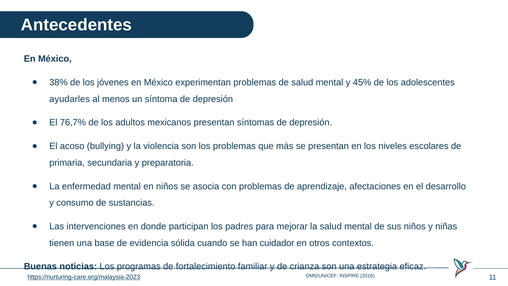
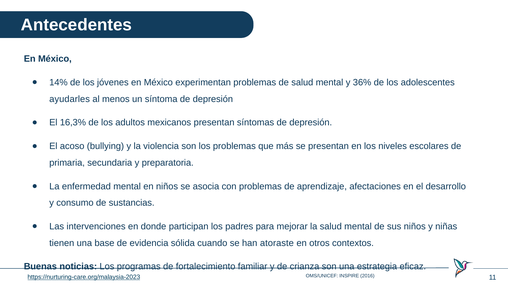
38%: 38% -> 14% (58, 82)
45%: 45% -> 36% (362, 82)
76,7%: 76,7% -> 16,3% (73, 122)
cuidador: cuidador -> atoraste (277, 243)
